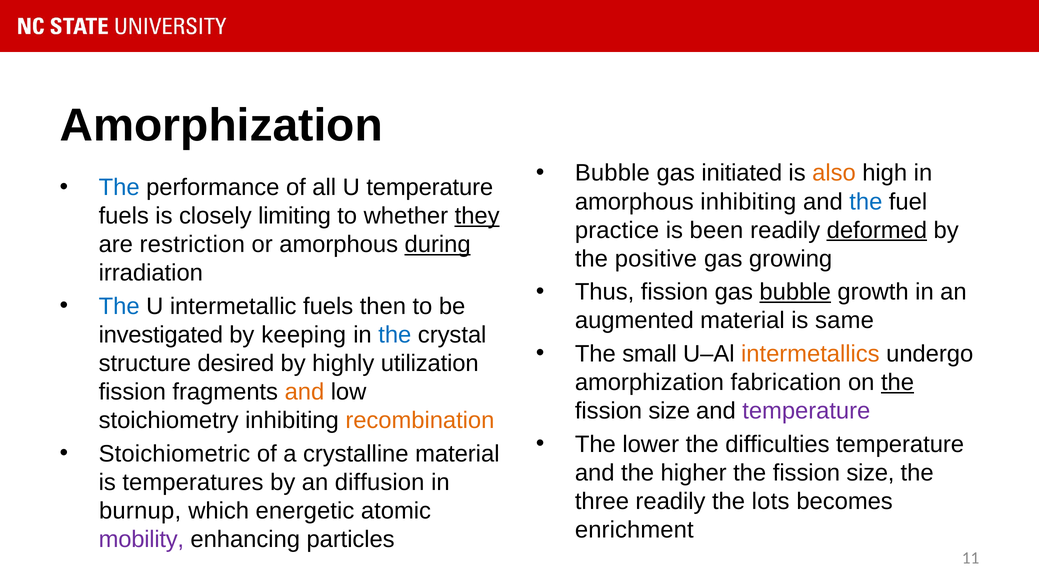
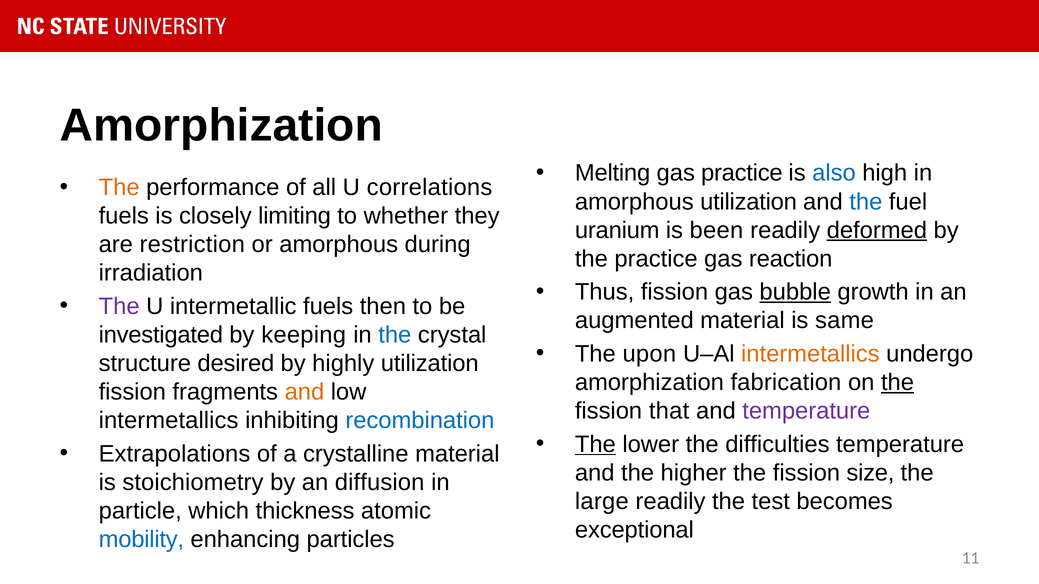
Bubble: Bubble -> Melting (613, 173)
gas initiated: initiated -> practice (742, 173)
also colour: orange -> blue (834, 173)
The colour: blue -> orange (119, 188)
U temperature: temperature -> correlations (430, 188)
amorphous inhibiting: inhibiting -> utilization (749, 202)
they underline: present -> none (477, 216)
practice: practice -> uranium (617, 230)
during underline: present -> none (438, 245)
the positive: positive -> practice (656, 259)
growing: growing -> reaction (791, 259)
The colour: blue -> purple (119, 307)
small: small -> upon (649, 354)
size: size -> that (669, 411)
stoichiometry: stoichiometry -> intermetallics (169, 421)
recombination colour: orange -> blue (420, 421)
The underline: none -> present (595, 445)
Stoichiometric: Stoichiometric -> Extrapolations (174, 454)
temperatures: temperatures -> stoichiometry (193, 483)
three: three -> large (602, 502)
lots: lots -> test (771, 502)
burnup: burnup -> particle (140, 511)
energetic: energetic -> thickness (305, 511)
enrichment: enrichment -> exceptional (634, 530)
mobility colour: purple -> blue (141, 540)
